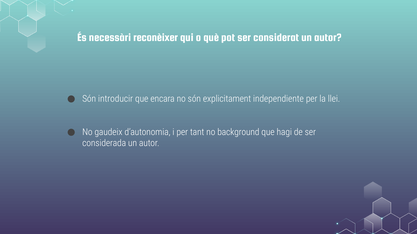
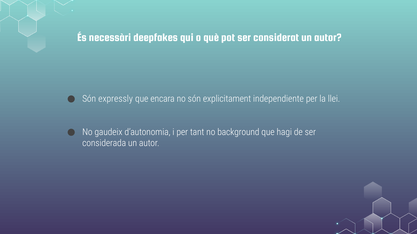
reconèixer: reconèixer -> deepfakes (156, 37)
introducir: introducir -> expressly (116, 99)
